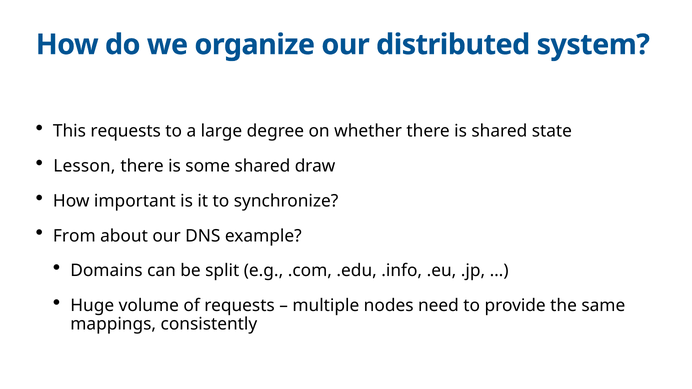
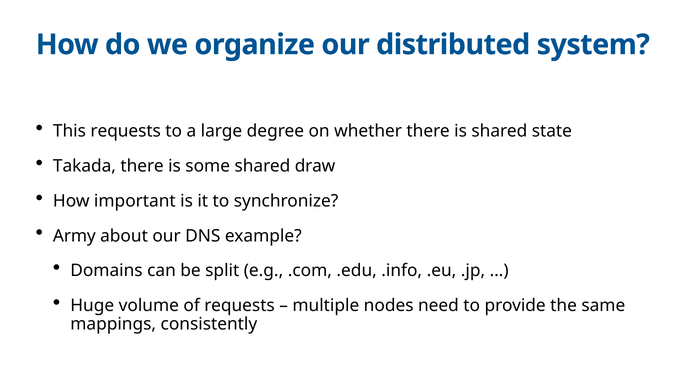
Lesson: Lesson -> Takada (84, 166)
From: From -> Army (74, 236)
